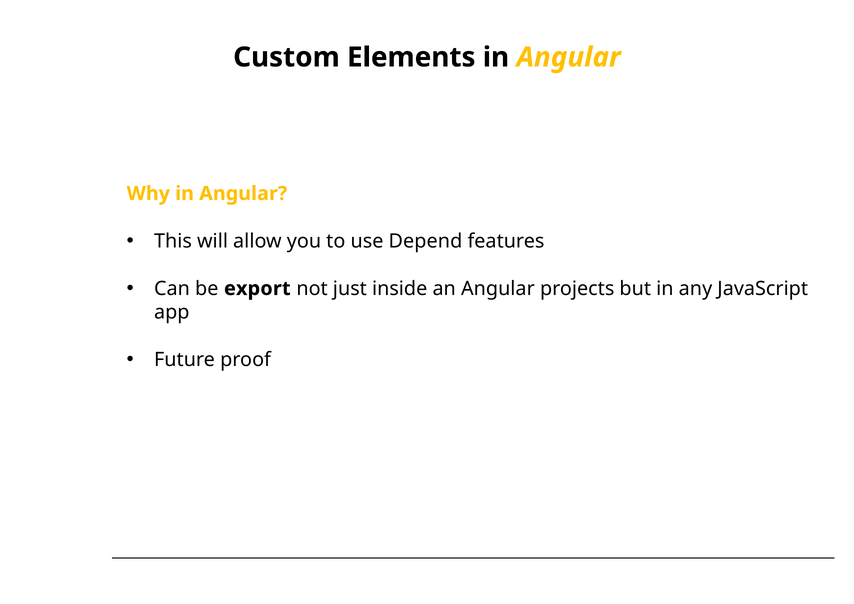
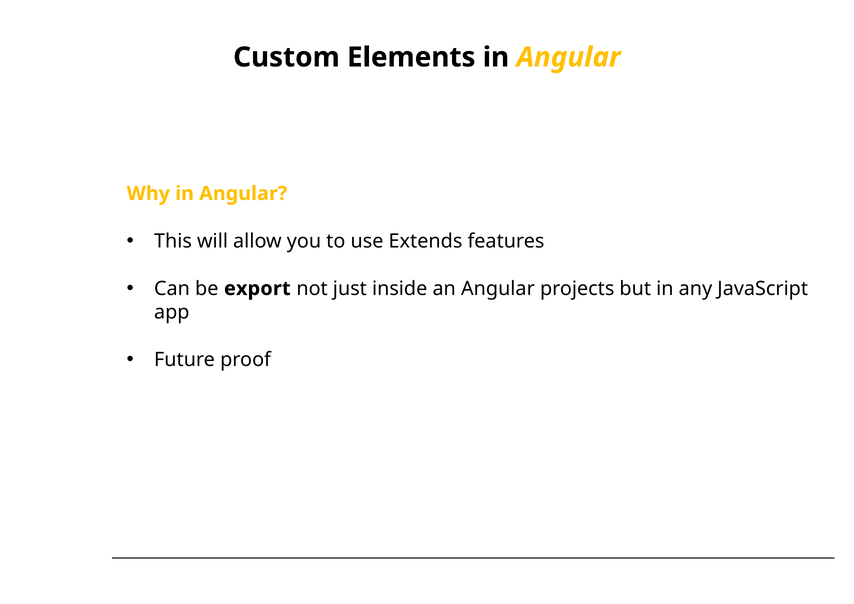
Depend: Depend -> Extends (425, 241)
